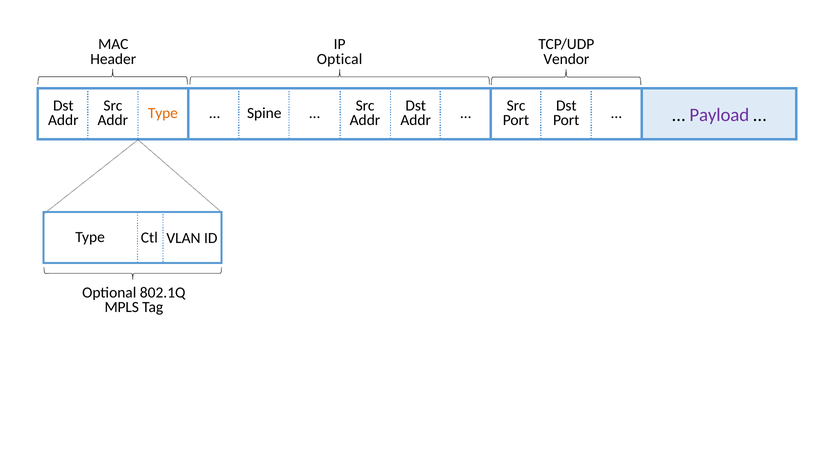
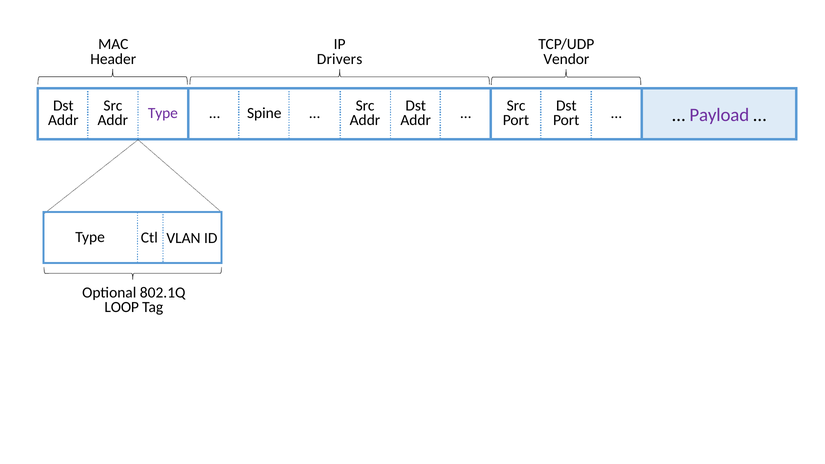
Optical: Optical -> Drivers (340, 59)
Type colour: orange -> purple (163, 113)
MPLS: MPLS -> LOOP (122, 307)
